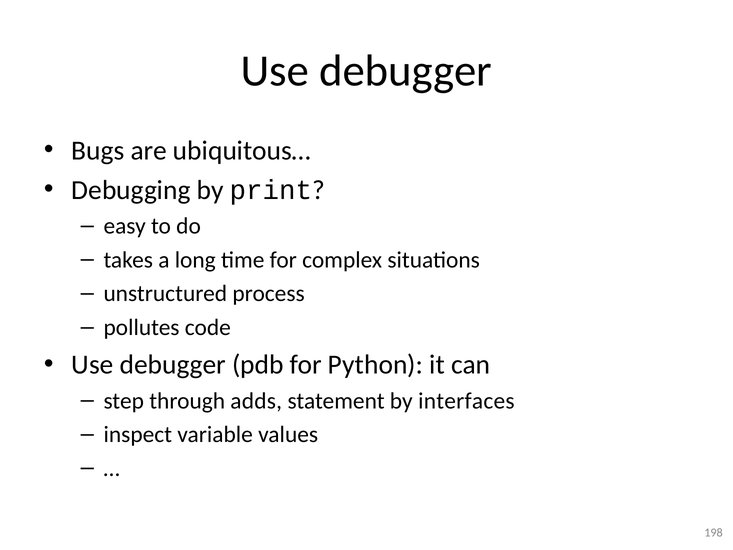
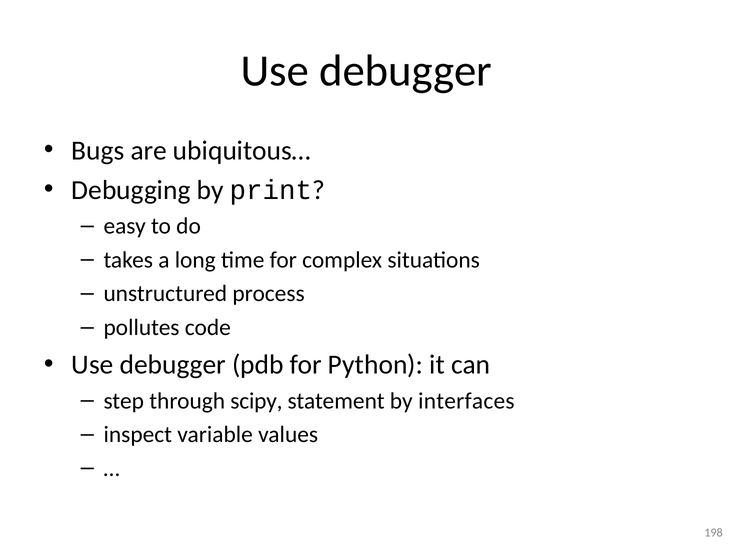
adds: adds -> scipy (256, 401)
